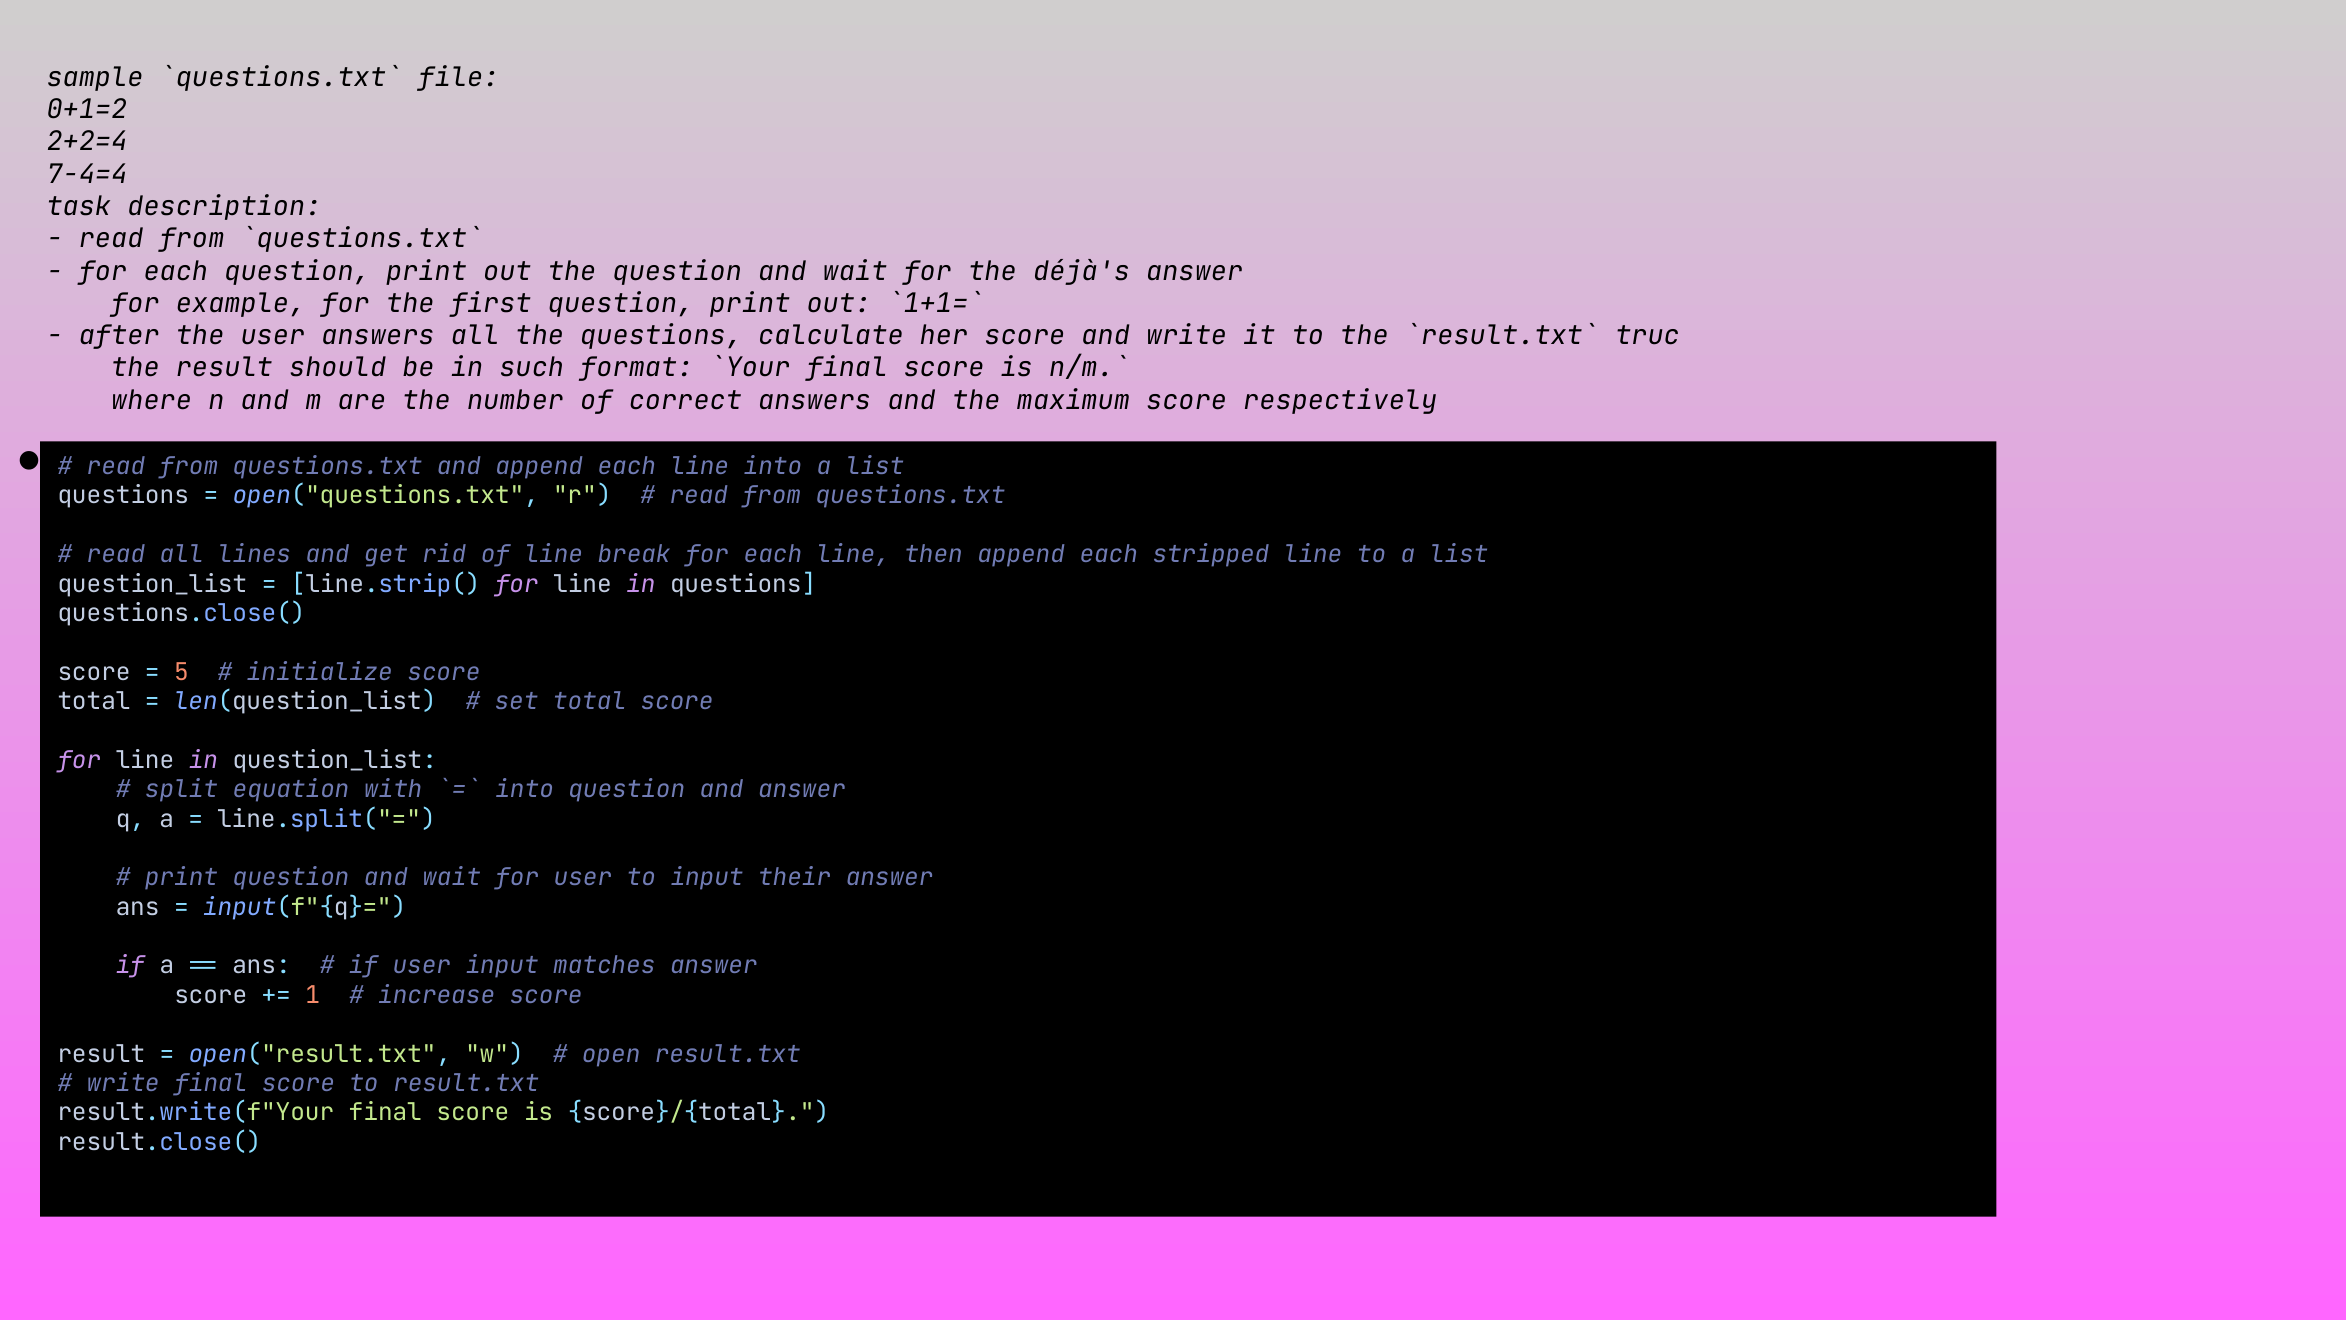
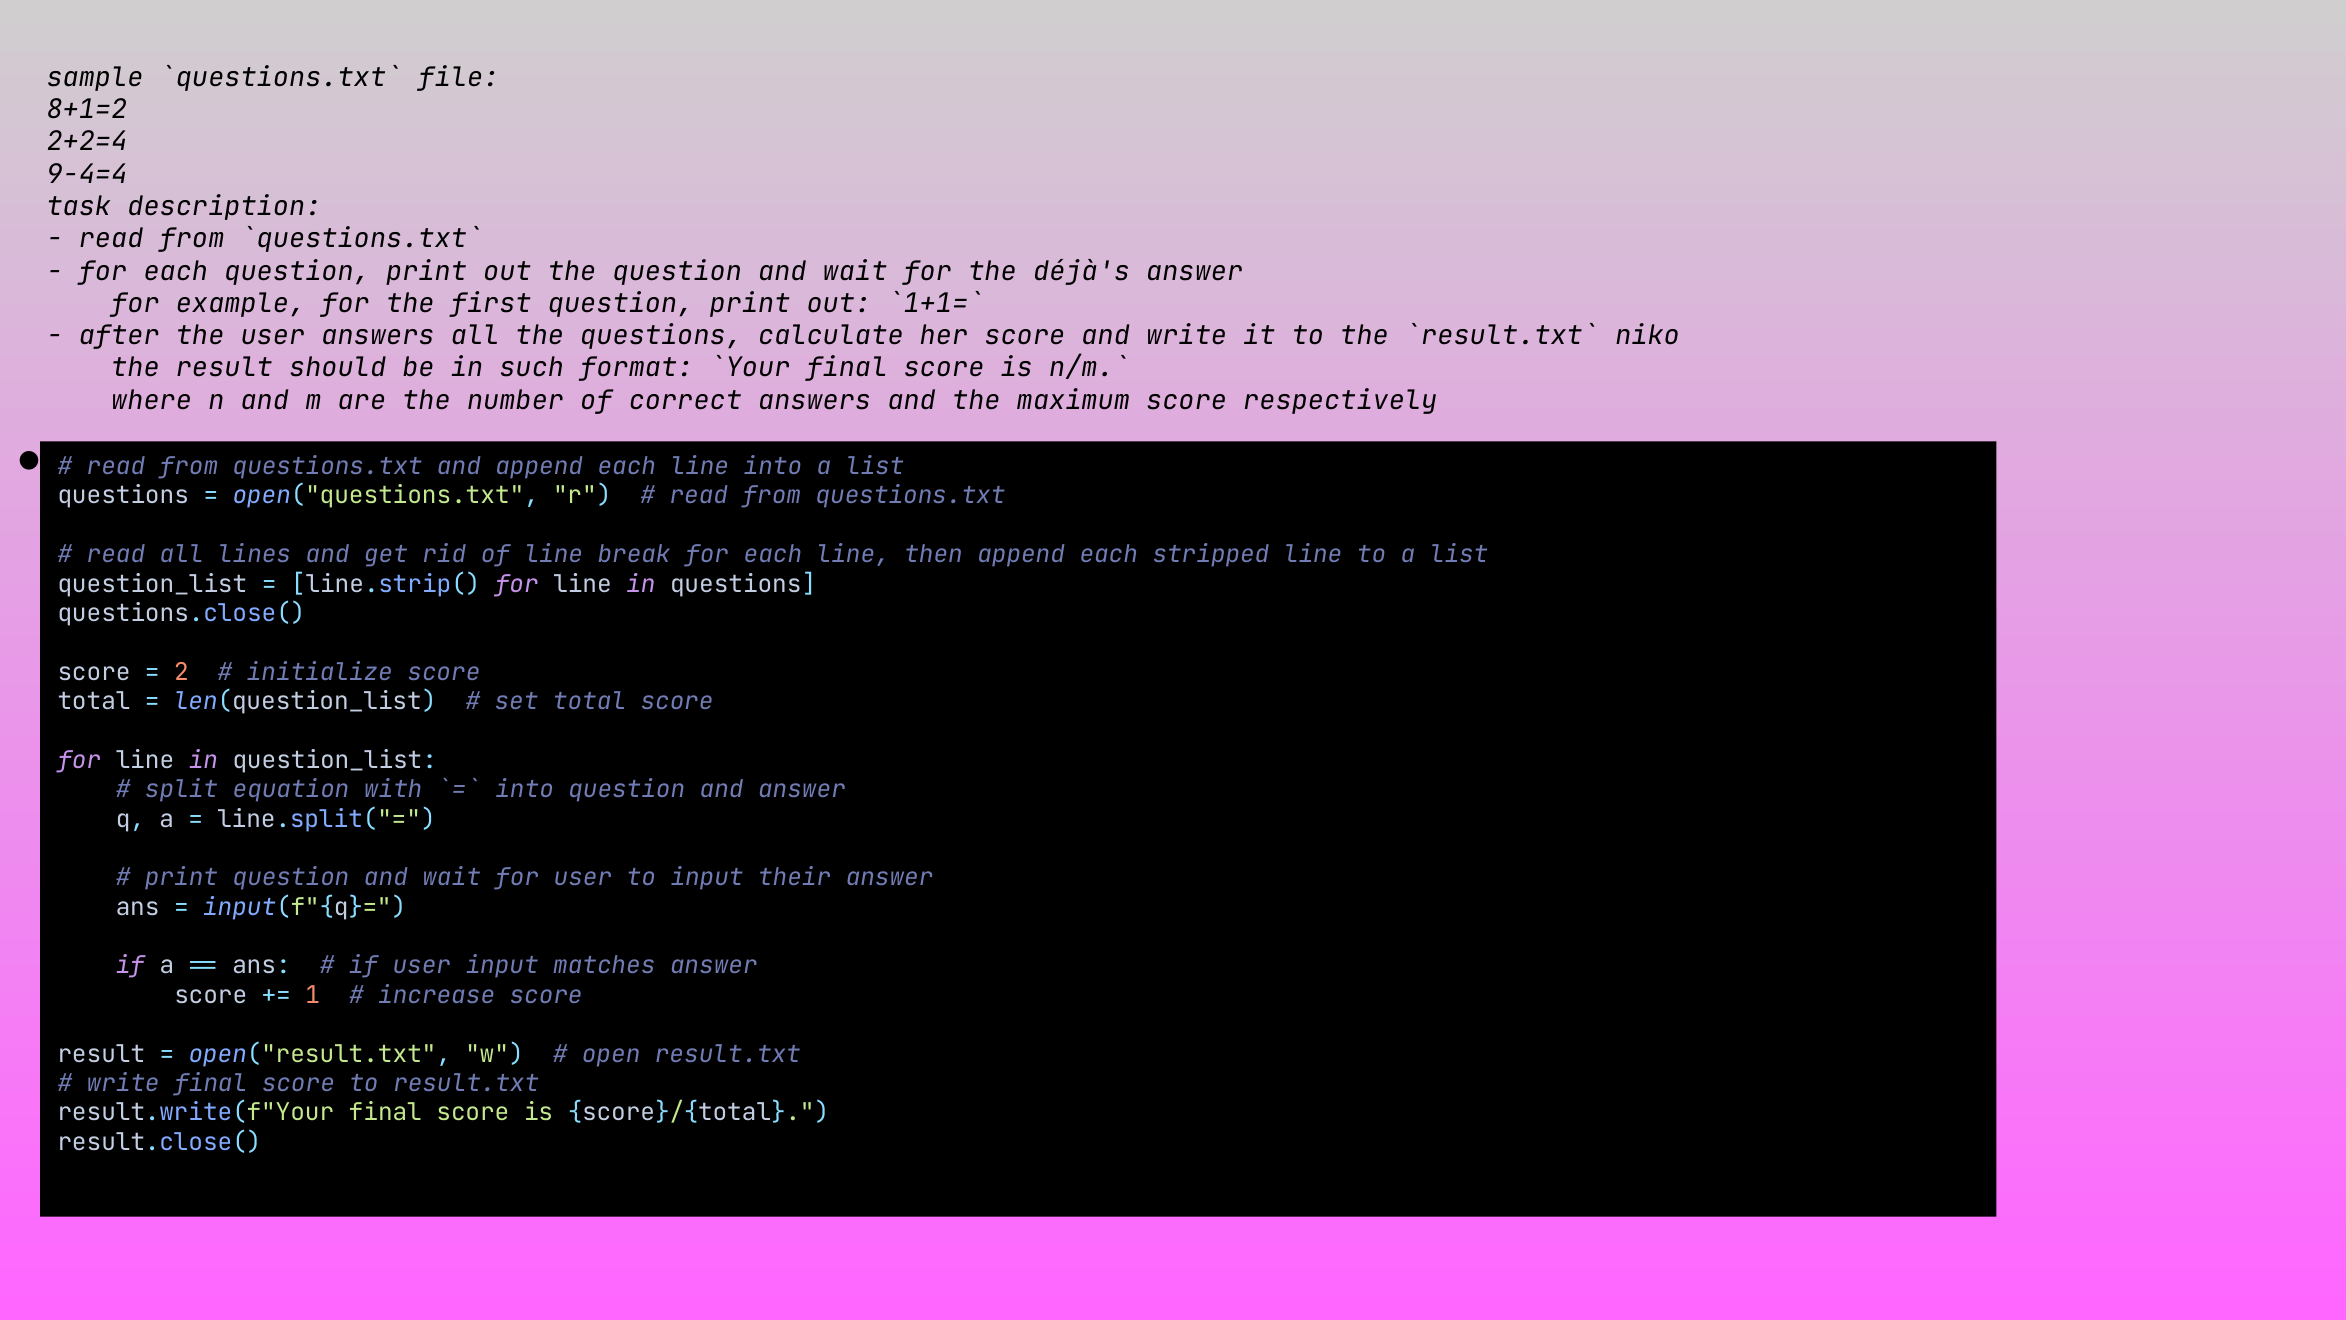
0+1=2: 0+1=2 -> 8+1=2 (87, 110)
7-4=4: 7-4=4 -> 9-4=4 (87, 174)
truc: truc -> niko (1648, 336)
5: 5 -> 2 (181, 672)
